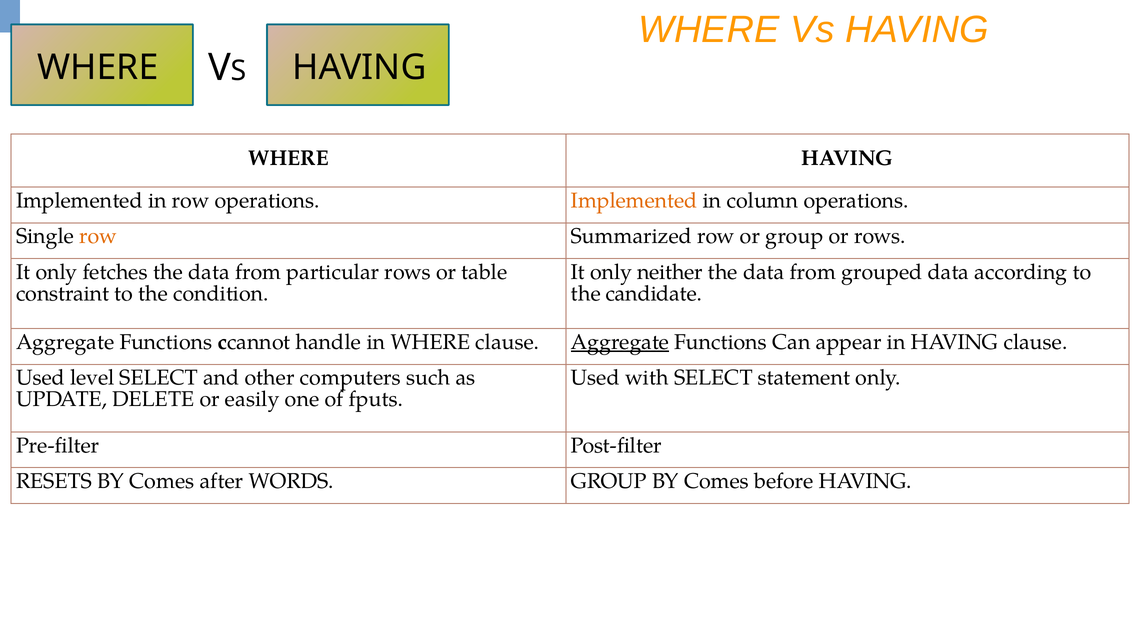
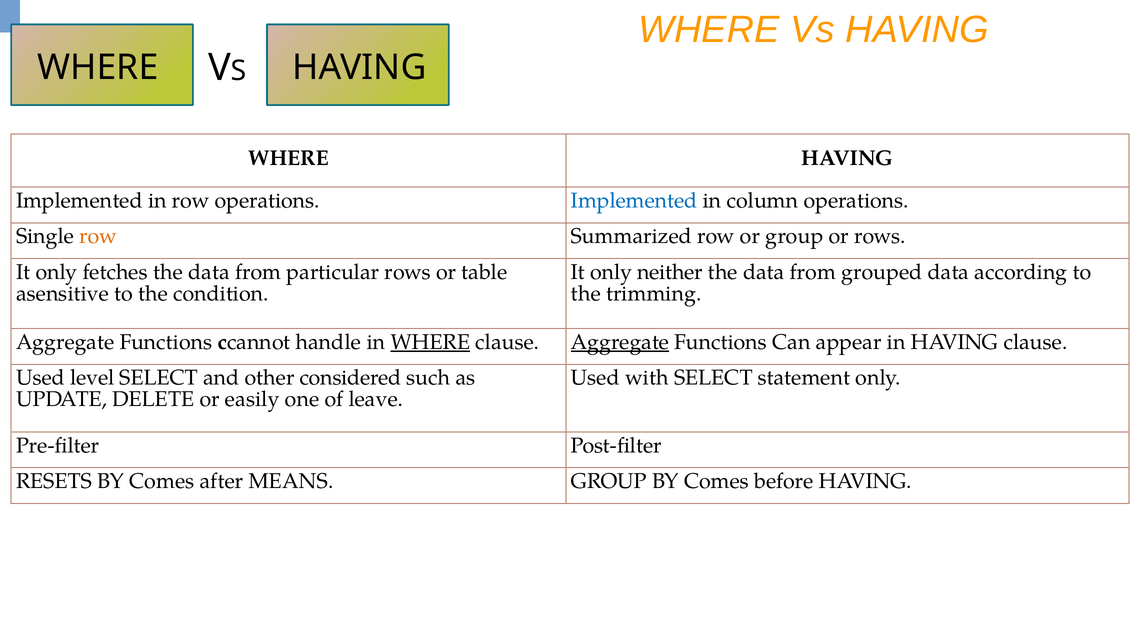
Implemented colour: orange -> blue (634, 201)
constraint: constraint -> asensitive (63, 294)
candidate: candidate -> trimming (654, 294)
WHERE underline: none -> present (430, 342)
computers: computers -> considered (351, 378)
fputs: fputs -> leave (376, 399)
WORDS: WORDS -> MEANS (291, 481)
